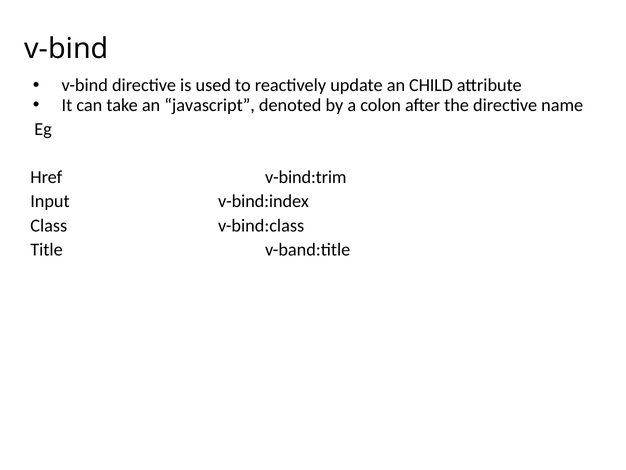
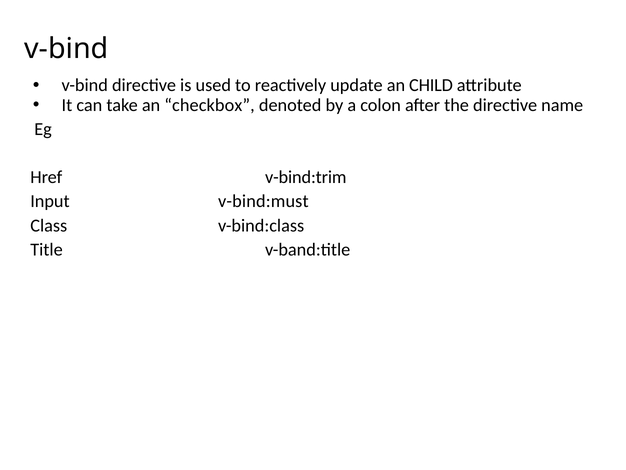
javascript: javascript -> checkbox (210, 105)
v-bind:index: v-bind:index -> v-bind:must (263, 201)
